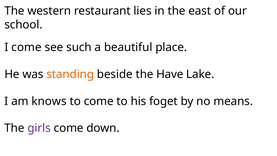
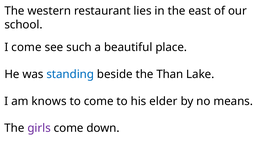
standing colour: orange -> blue (70, 74)
Have: Have -> Than (170, 74)
foget: foget -> elder (163, 101)
